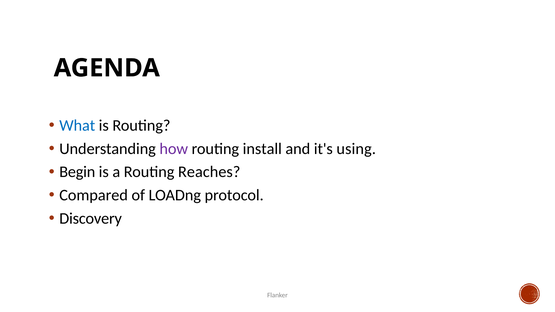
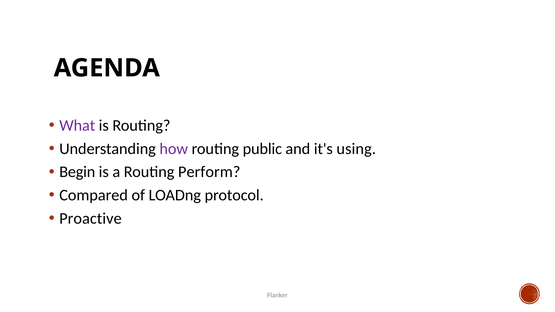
What colour: blue -> purple (77, 126)
install: install -> public (262, 149)
Reaches: Reaches -> Perform (209, 172)
Discovery: Discovery -> Proactive (90, 219)
